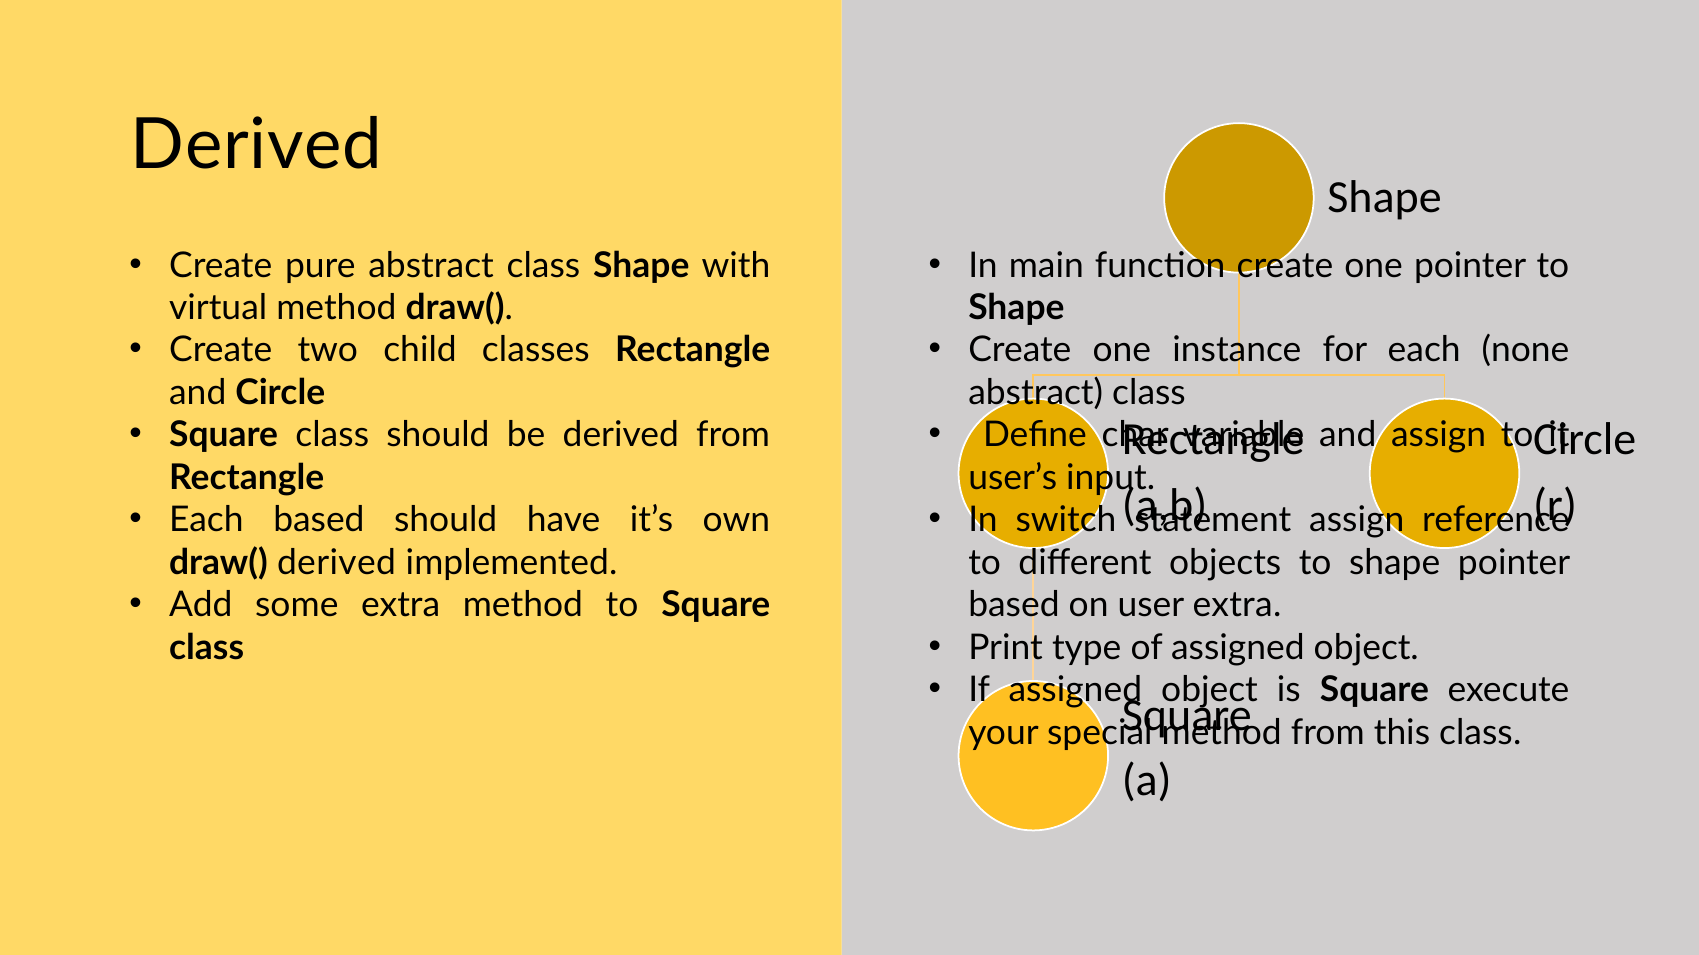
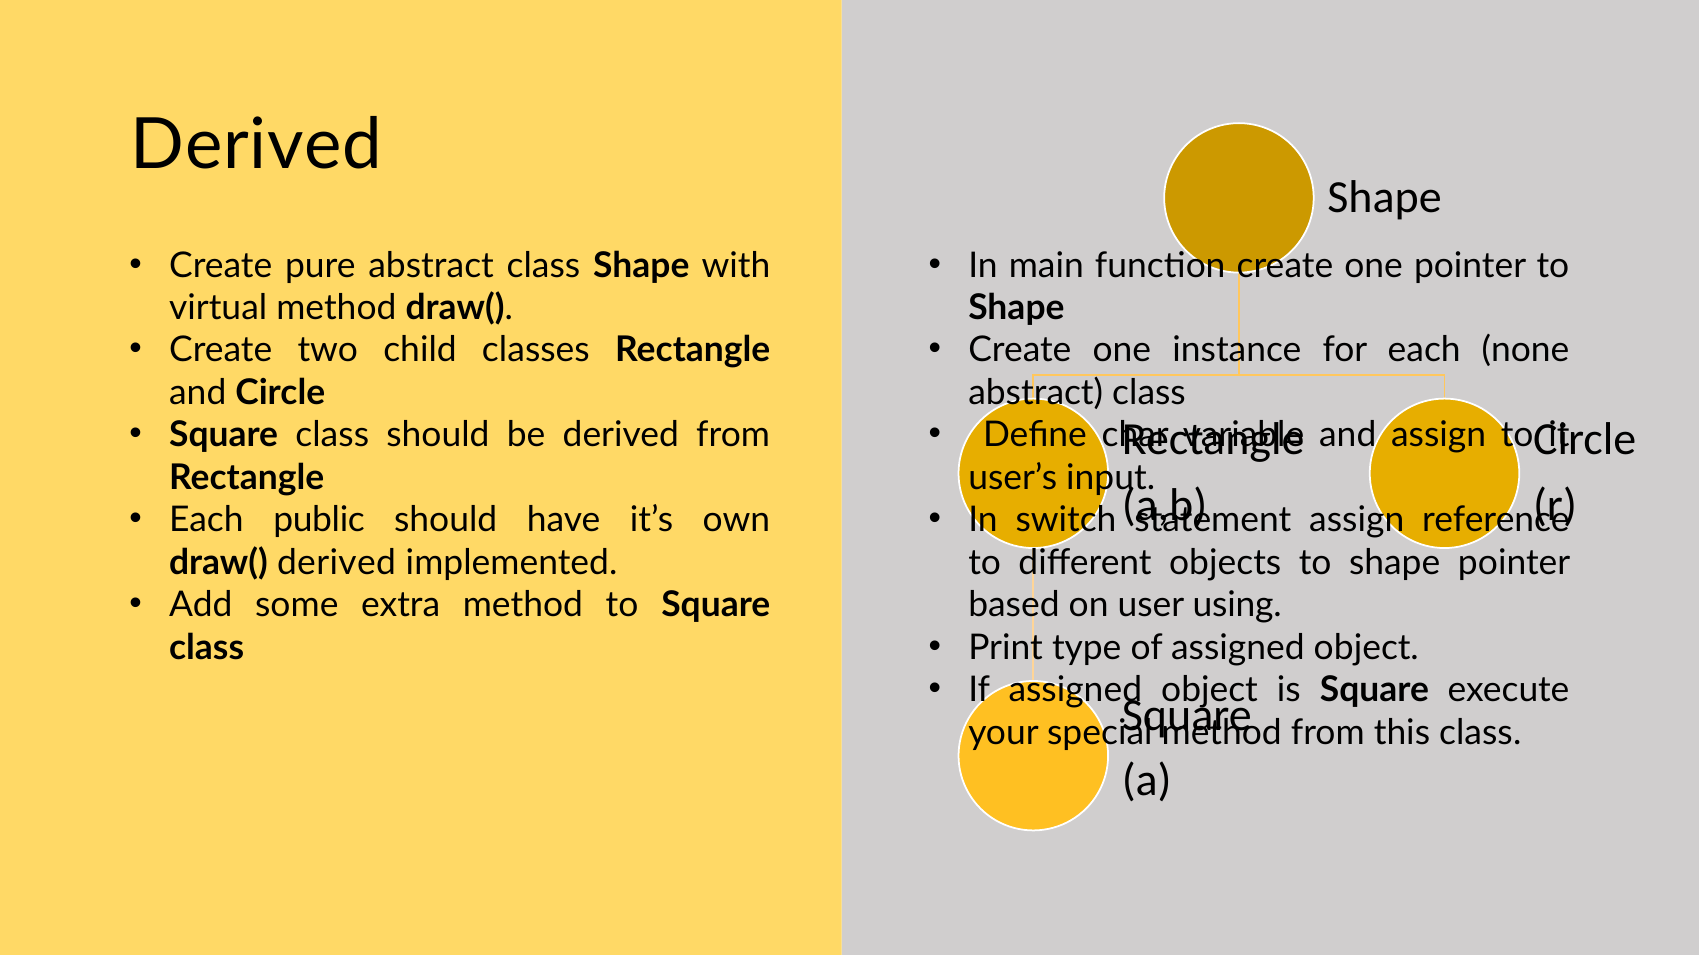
Each based: based -> public (319, 520)
user extra: extra -> using (1237, 606)
